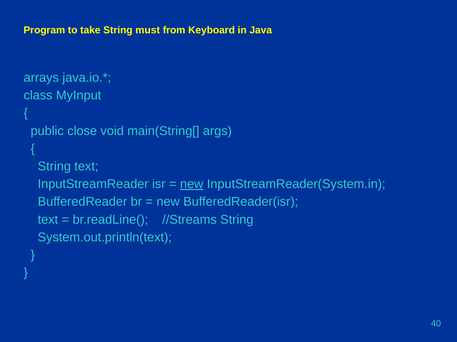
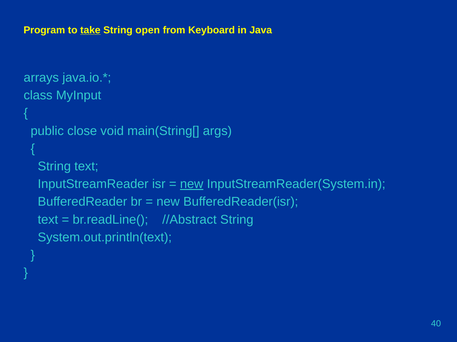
take underline: none -> present (90, 30)
must: must -> open (148, 30)
//Streams: //Streams -> //Abstract (189, 220)
